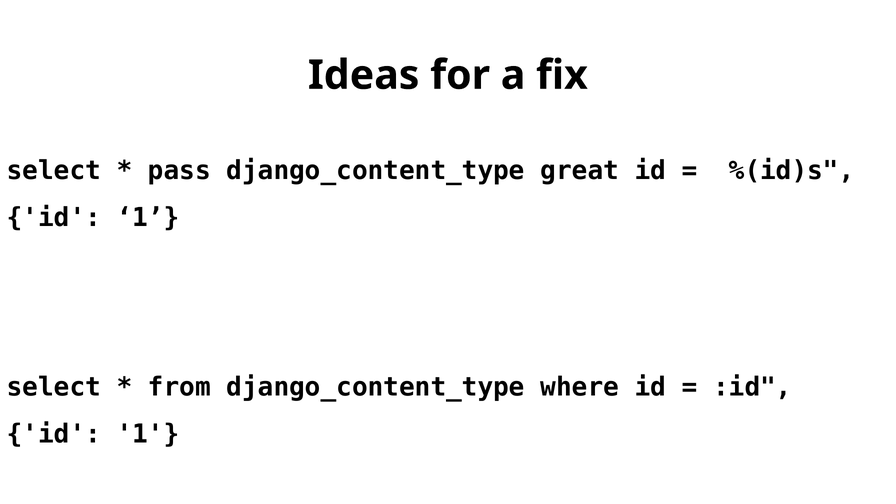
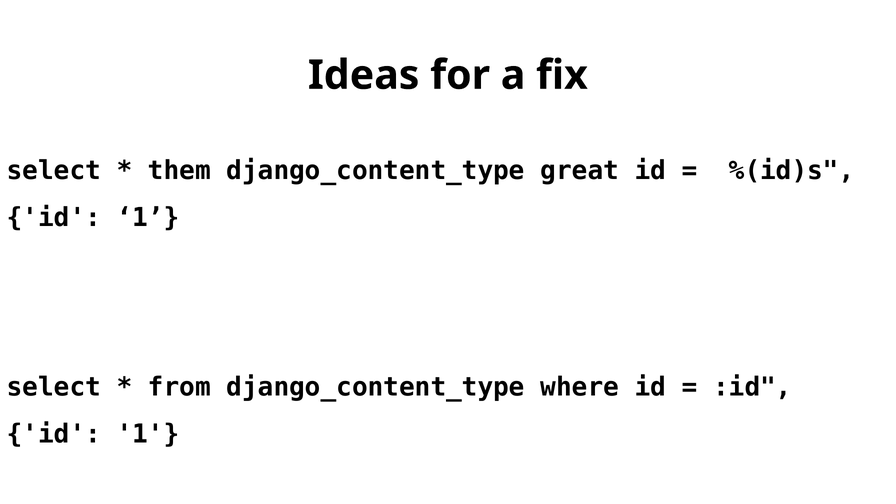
pass: pass -> them (179, 171)
